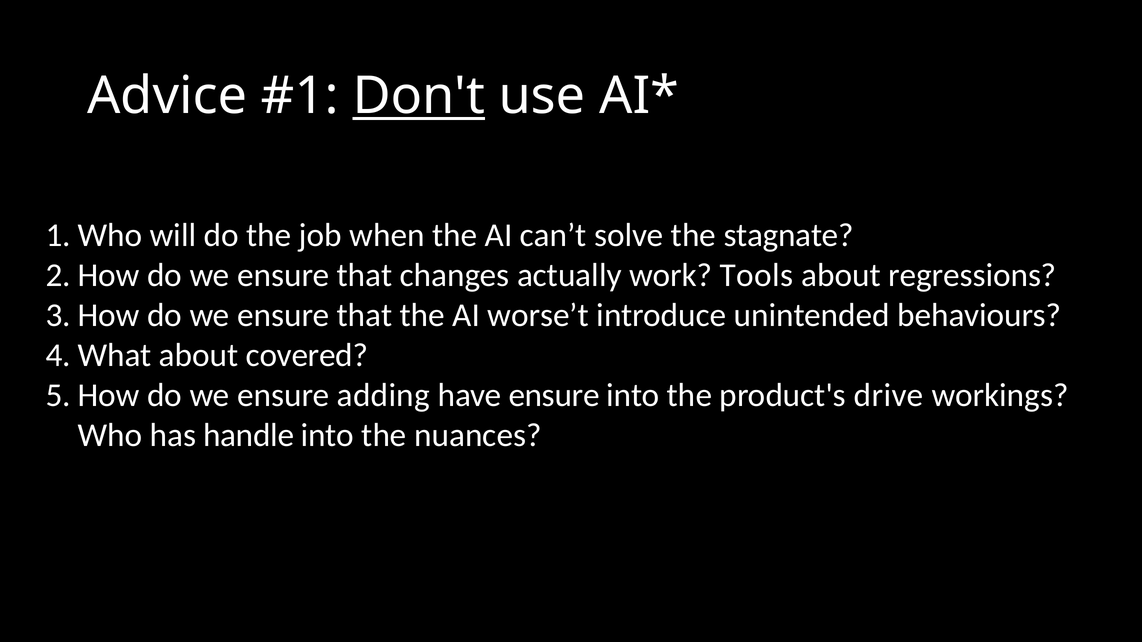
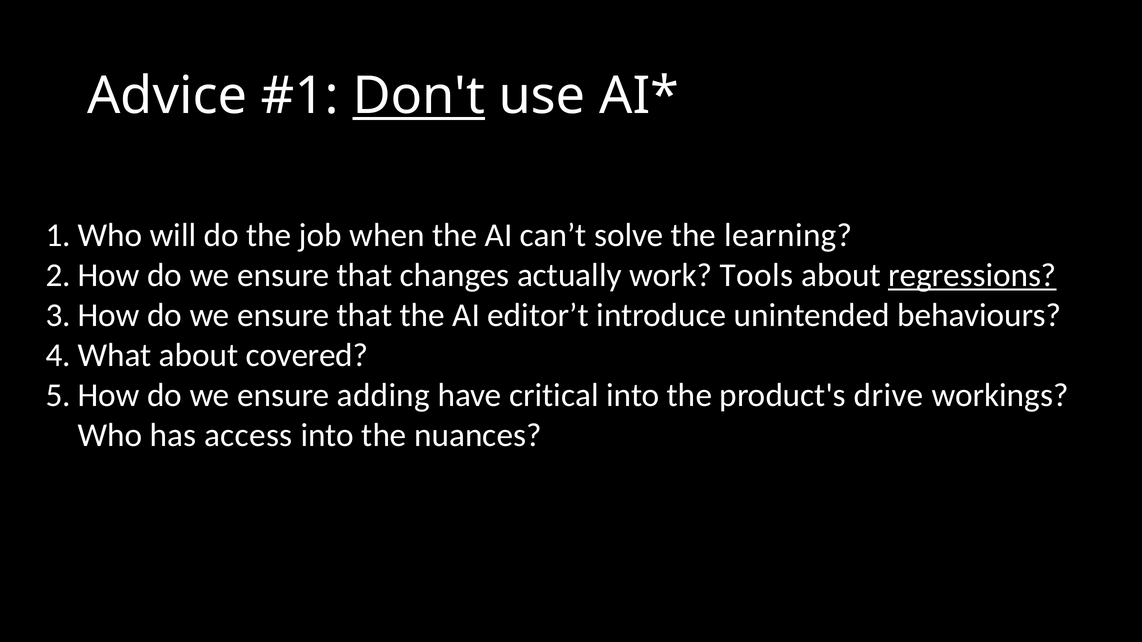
stagnate: stagnate -> learning (788, 235)
regressions underline: none -> present (972, 275)
worse’t: worse’t -> editor’t (538, 315)
have ensure: ensure -> critical (554, 395)
handle: handle -> access (248, 435)
